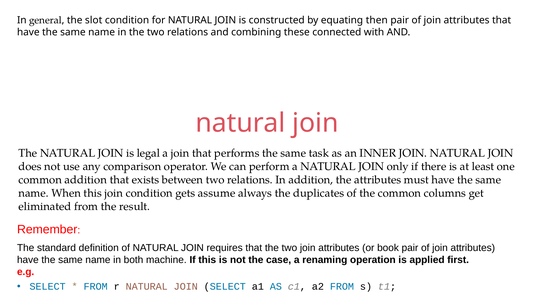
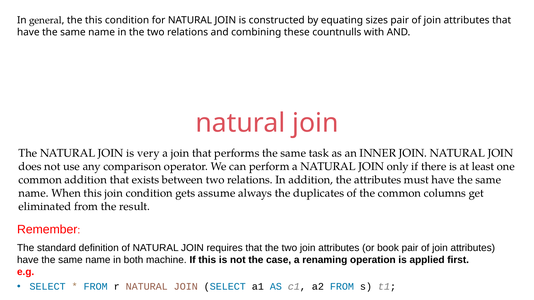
the slot: slot -> this (94, 20)
then: then -> sizes (377, 20)
connected: connected -> countnulls (337, 32)
legal: legal -> very (148, 153)
